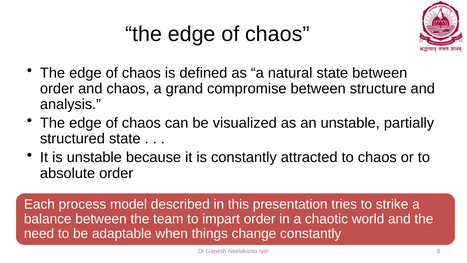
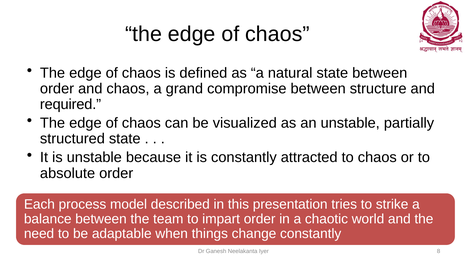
analysis: analysis -> required (70, 104)
